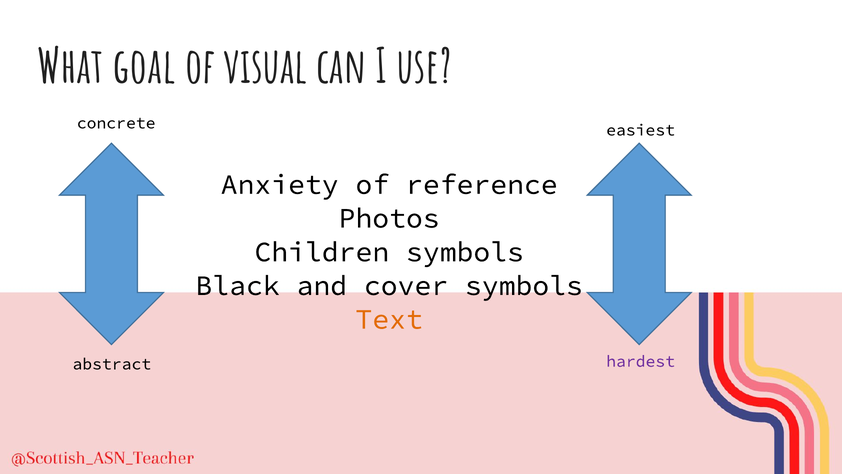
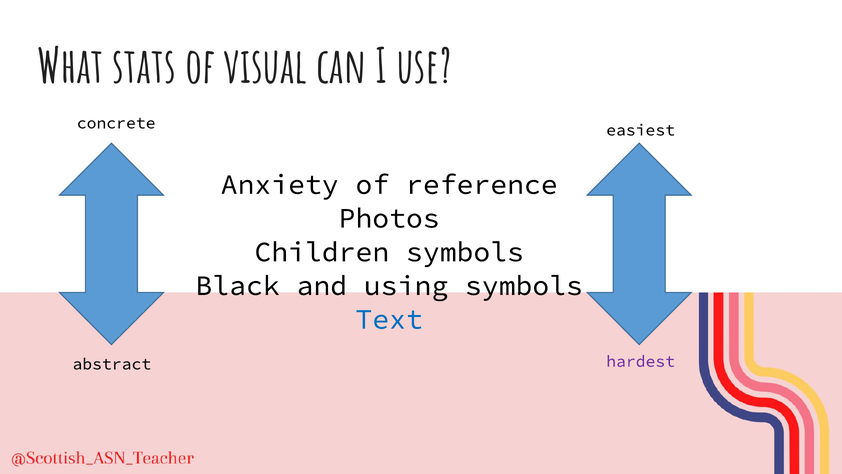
goal: goal -> stats (144, 67)
cover: cover -> using (406, 285)
Text colour: orange -> blue (389, 319)
